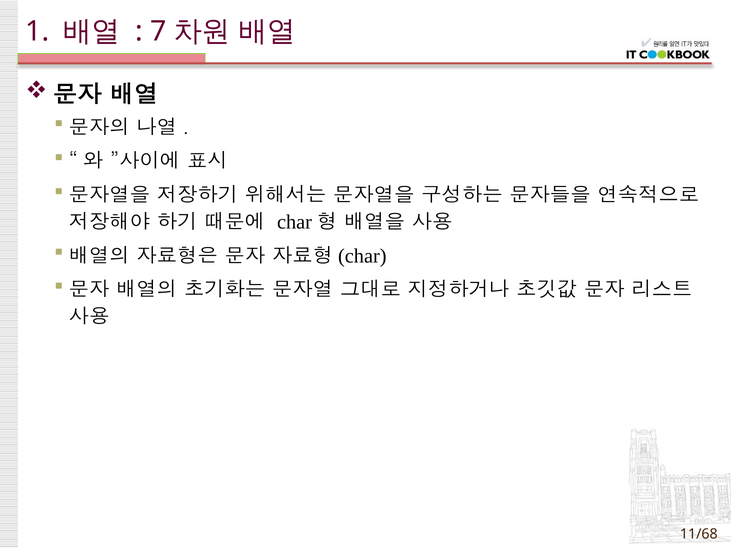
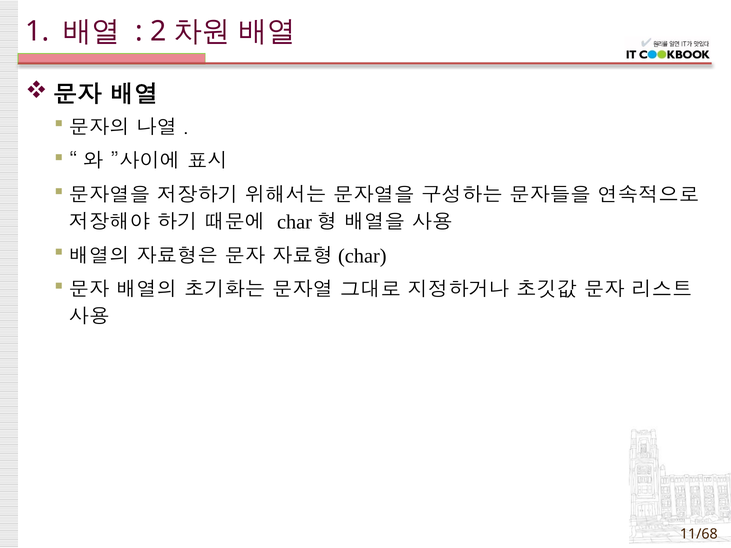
7: 7 -> 2 (159, 32)
